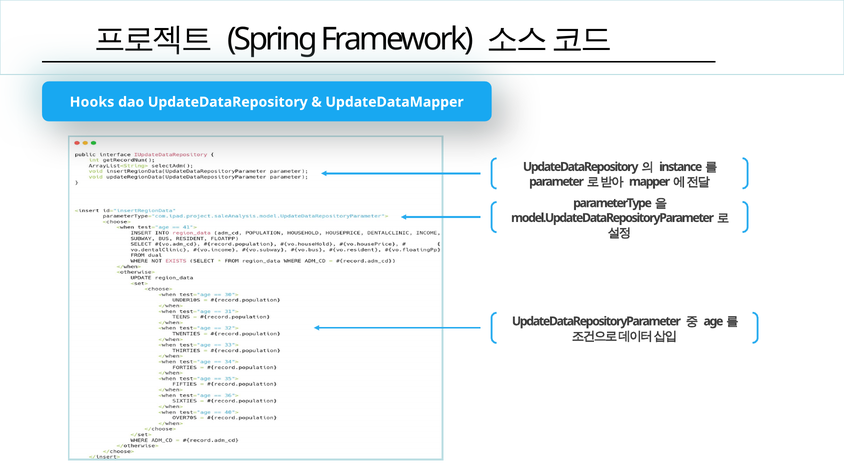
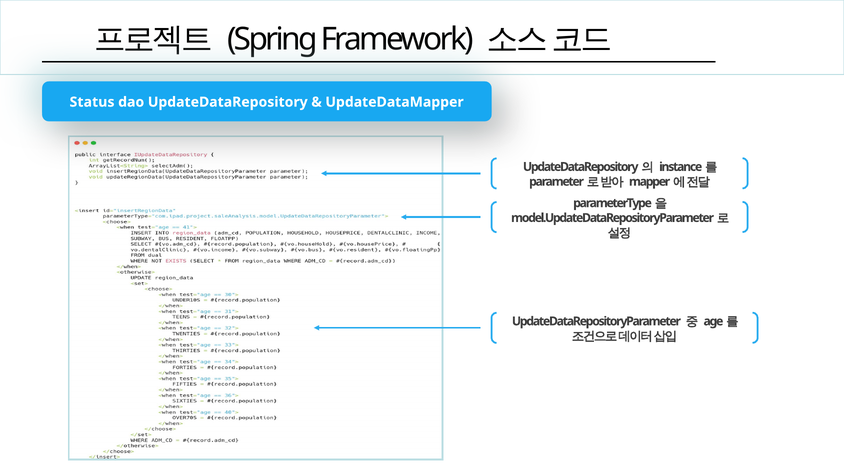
Hooks: Hooks -> Status (92, 102)
